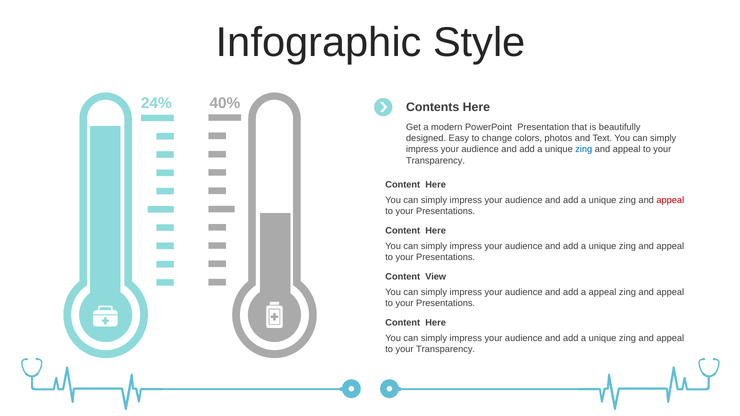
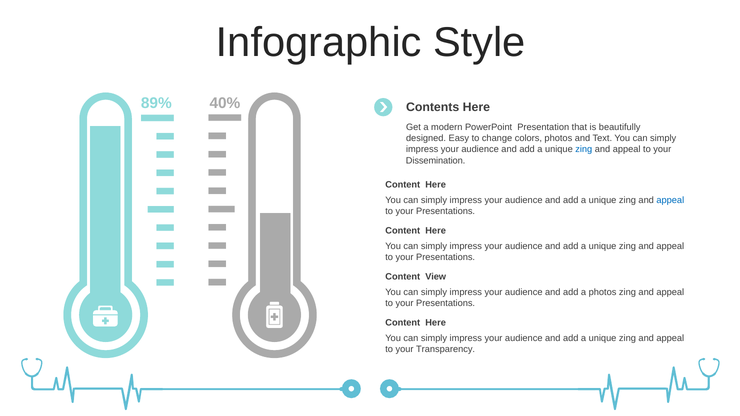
24%: 24% -> 89% (156, 103)
Transparency: Transparency -> Dissemination (436, 161)
appeal colour: red -> blue (670, 200)
a appeal: appeal -> photos (603, 292)
